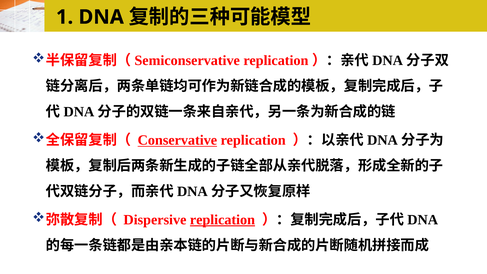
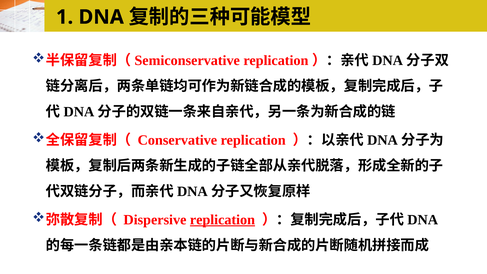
Conservative underline: present -> none (177, 140)
